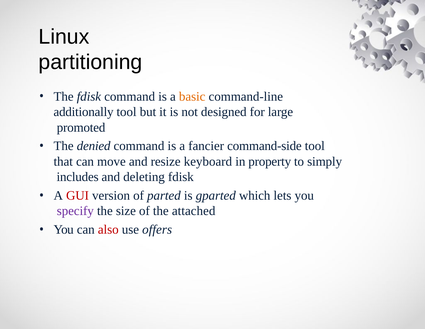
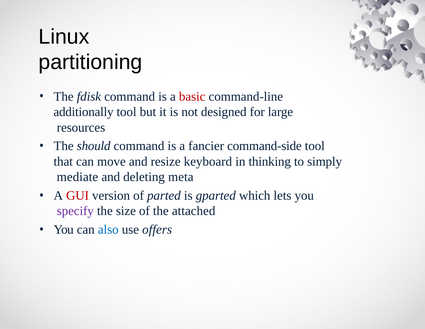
basic colour: orange -> red (192, 96)
promoted: promoted -> resources (81, 127)
denied: denied -> should (94, 146)
property: property -> thinking (270, 161)
includes: includes -> mediate (77, 177)
deleting fdisk: fdisk -> meta (181, 177)
also colour: red -> blue (108, 229)
